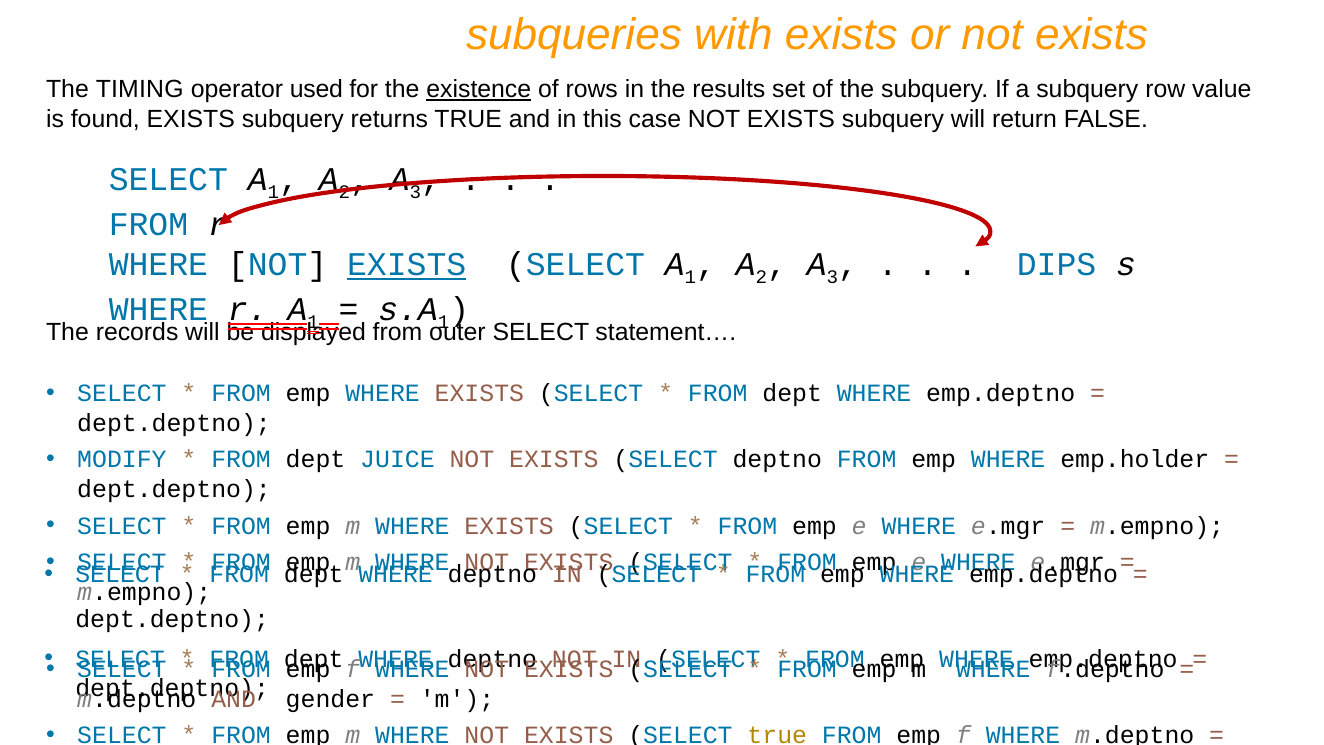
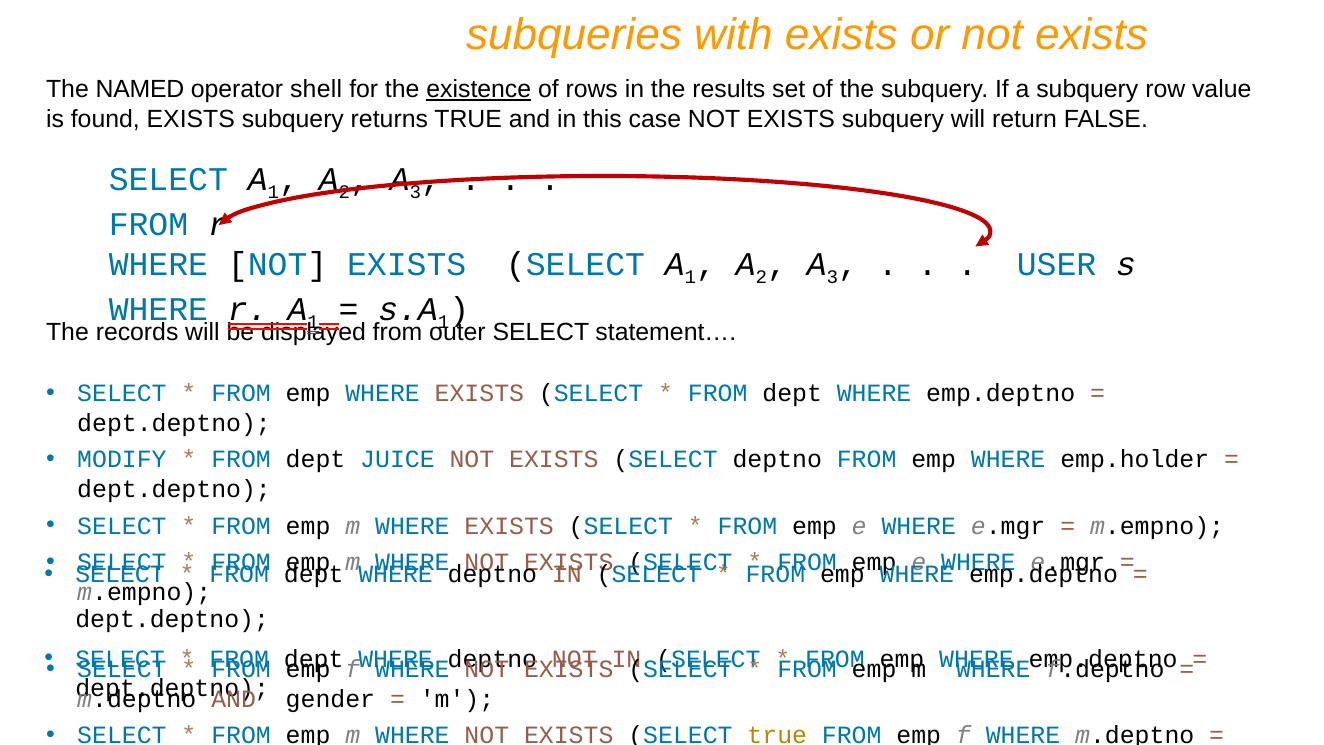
TIMING: TIMING -> NAMED (140, 89)
used: used -> shell (316, 89)
EXISTS underline: present -> none (407, 264)
DIPS: DIPS -> USER (1057, 264)
